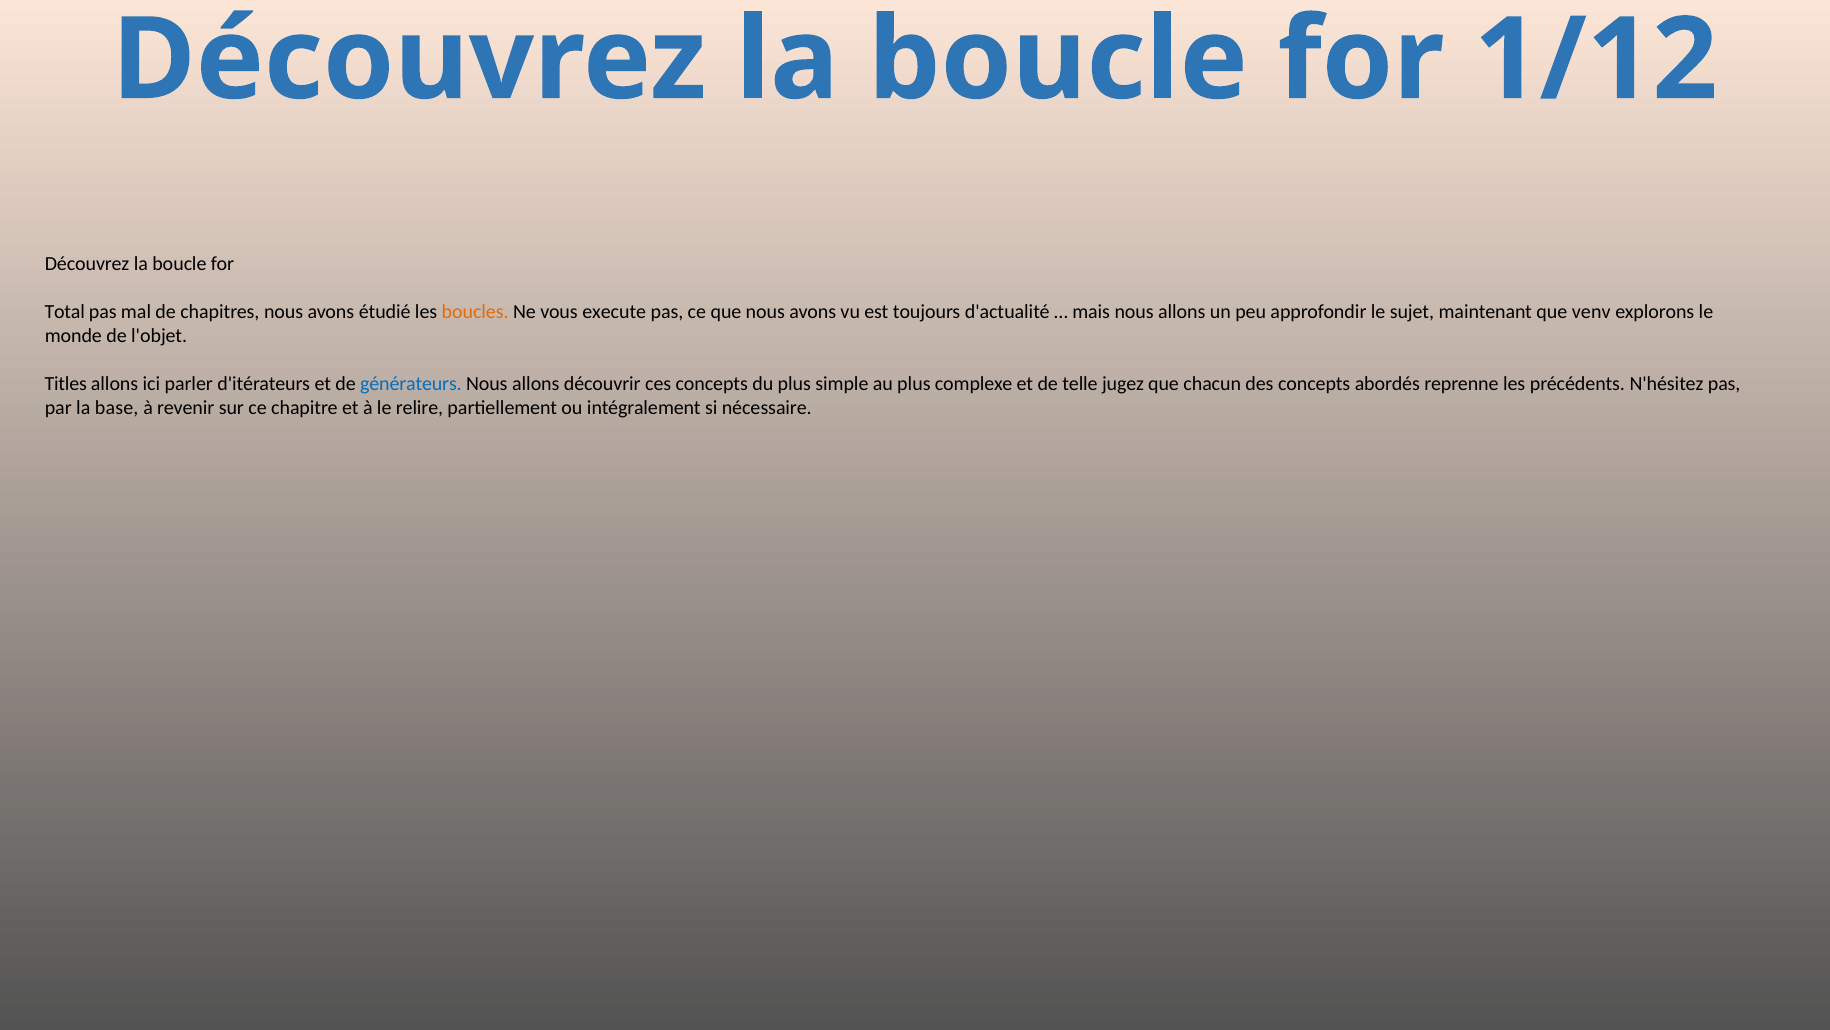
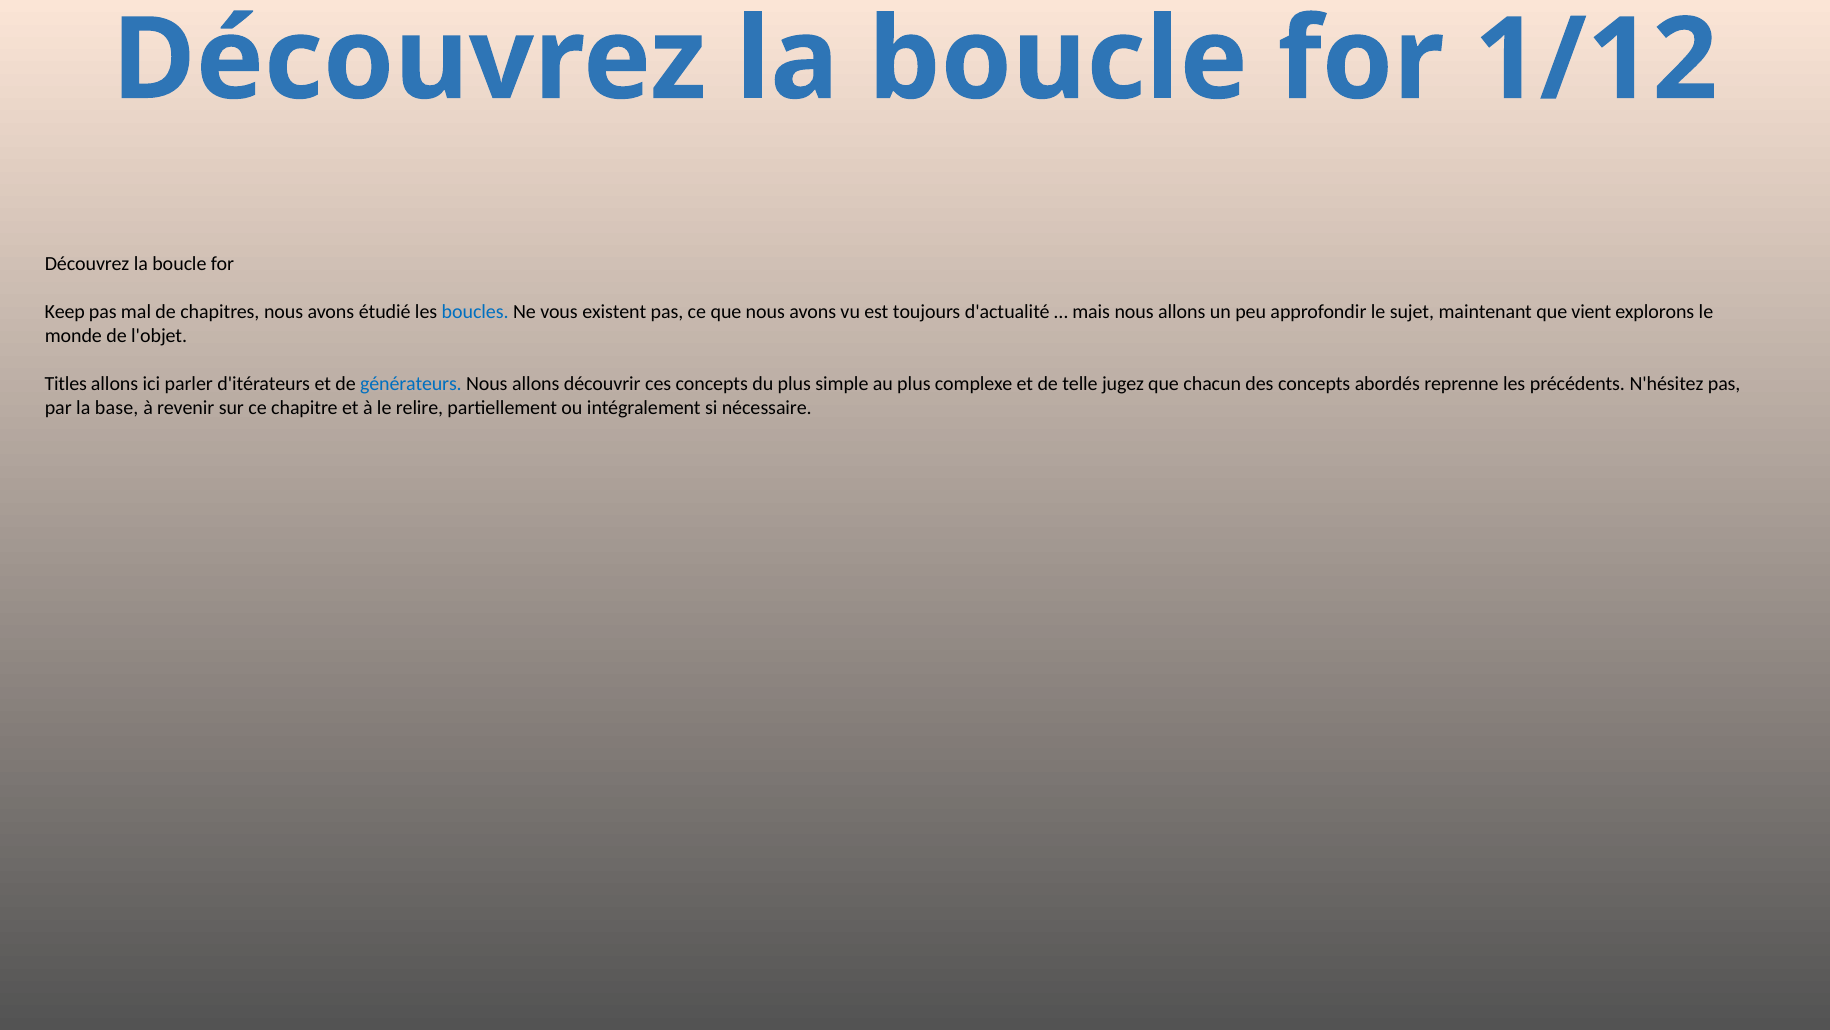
Total: Total -> Keep (65, 311)
boucles colour: orange -> blue (475, 311)
execute: execute -> existent (614, 311)
venv: venv -> vient (1591, 311)
